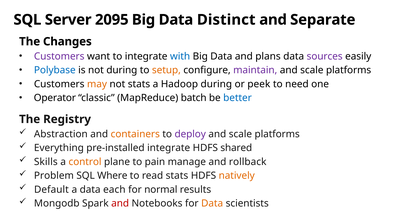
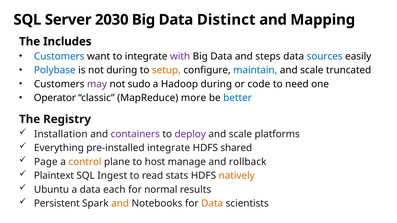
2095: 2095 -> 2030 (112, 20)
Separate: Separate -> Mapping (323, 20)
Changes: Changes -> Includes (67, 42)
Customers colour: purple -> blue (59, 56)
with colour: blue -> purple (180, 56)
plans: plans -> steps (268, 56)
sources colour: purple -> blue (325, 56)
maintain colour: purple -> blue (255, 70)
platforms: platforms -> truncated (349, 70)
may colour: orange -> purple (97, 84)
not stats: stats -> sudo (139, 84)
peek: peek -> code (259, 84)
batch: batch -> more (194, 98)
Abstraction: Abstraction -> Installation (61, 134)
containers colour: orange -> purple (135, 134)
Skills: Skills -> Page (46, 162)
pain: pain -> host (155, 162)
Problem: Problem -> Plaintext (54, 176)
Where: Where -> Ingest (112, 176)
Default: Default -> Ubuntu (52, 190)
Mongodb: Mongodb -> Persistent (57, 204)
and colour: red -> orange (120, 204)
